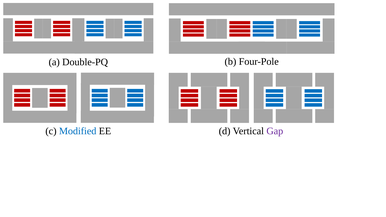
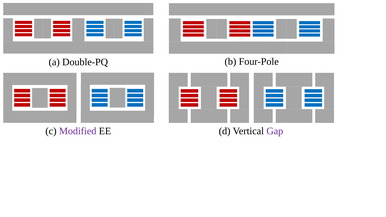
Modified colour: blue -> purple (78, 131)
